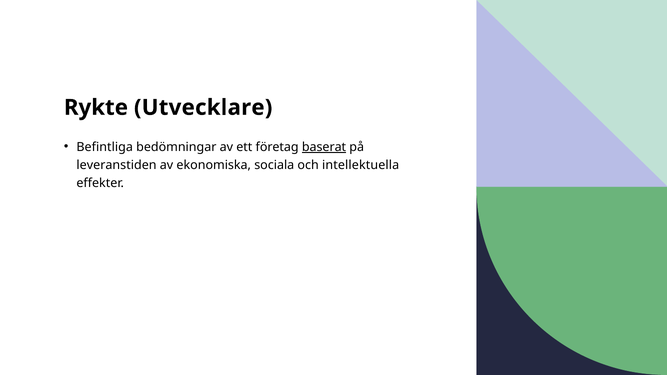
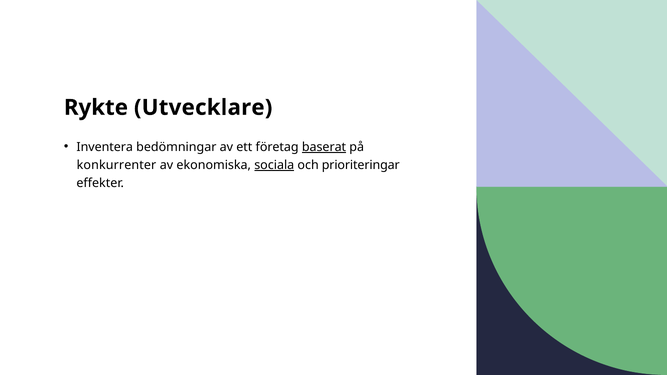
Befintliga: Befintliga -> Inventera (105, 147)
leveranstiden: leveranstiden -> konkurrenter (116, 165)
sociala underline: none -> present (274, 165)
intellektuella: intellektuella -> prioriteringar (361, 165)
